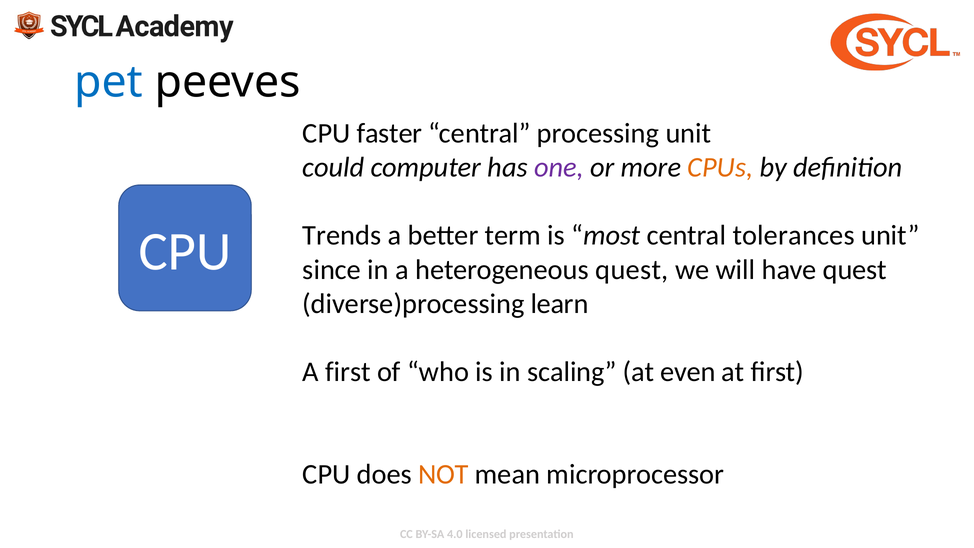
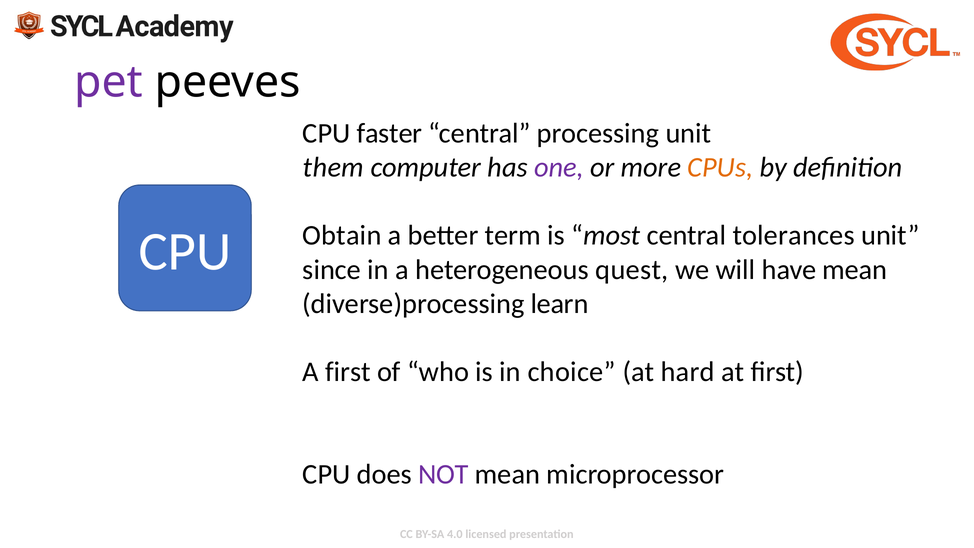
pet colour: blue -> purple (109, 82)
could: could -> them (333, 167)
Trends: Trends -> Obtain (342, 236)
have quest: quest -> mean (855, 270)
scaling: scaling -> choice (572, 372)
even: even -> hard (688, 372)
NOT colour: orange -> purple (443, 474)
